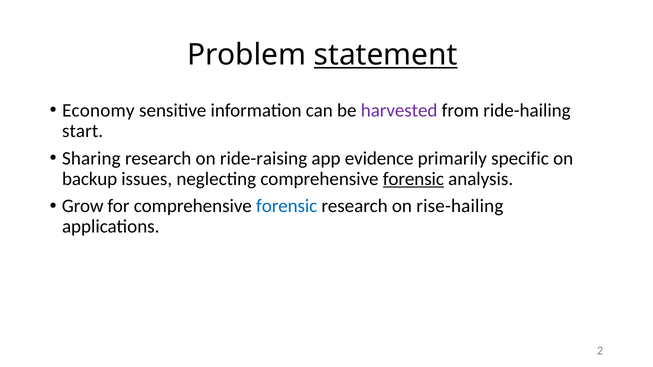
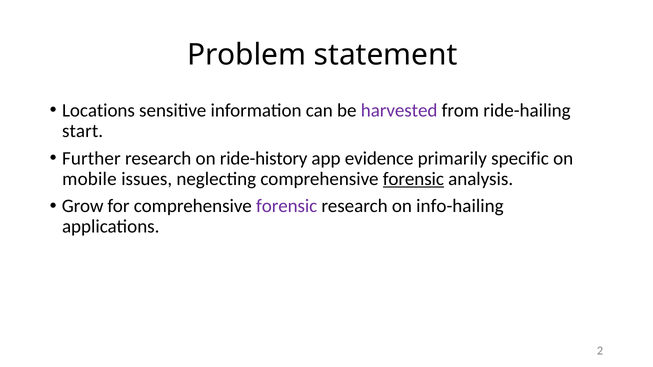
statement underline: present -> none (386, 55)
Economy: Economy -> Locations (98, 110)
Sharing: Sharing -> Further (91, 158)
ride-raising: ride-raising -> ride-history (264, 158)
backup: backup -> mobile (89, 179)
forensic colour: blue -> purple (287, 206)
rise-hailing: rise-hailing -> info-hailing (460, 206)
